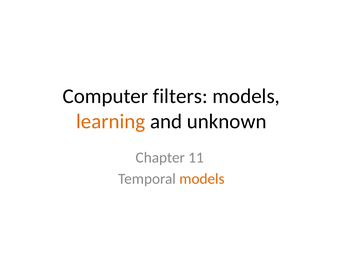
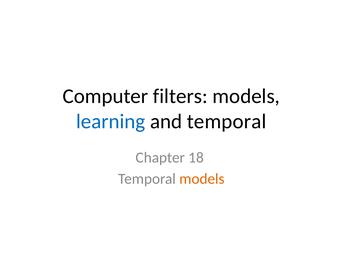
learning colour: orange -> blue (111, 122)
and unknown: unknown -> temporal (227, 122)
11: 11 -> 18 (196, 158)
